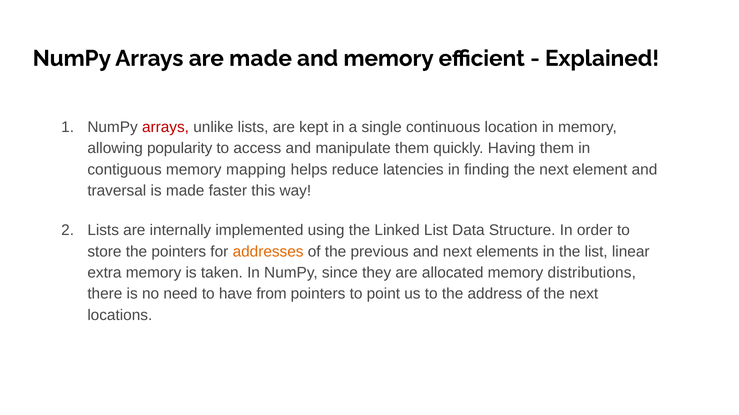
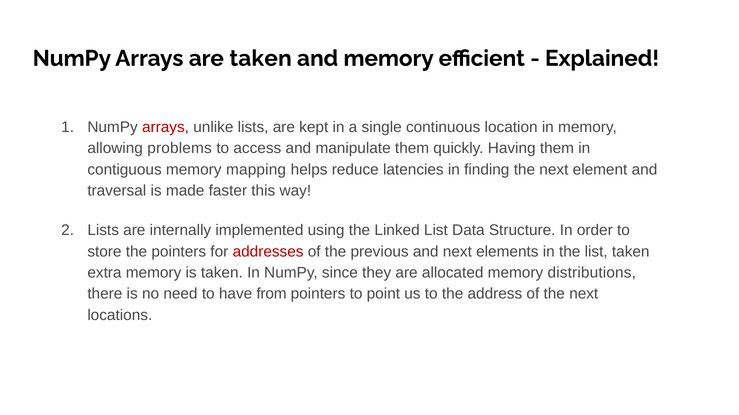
are made: made -> taken (261, 58)
popularity: popularity -> problems (180, 149)
addresses colour: orange -> red (268, 252)
list linear: linear -> taken (631, 252)
